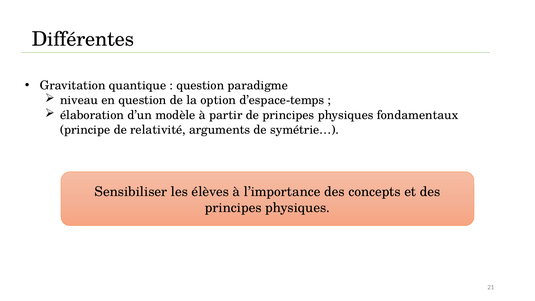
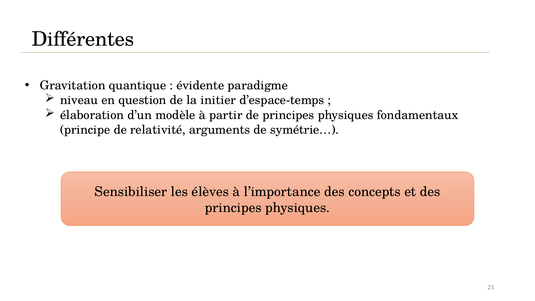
question: question -> évidente (200, 86)
option: option -> initier (218, 100)
